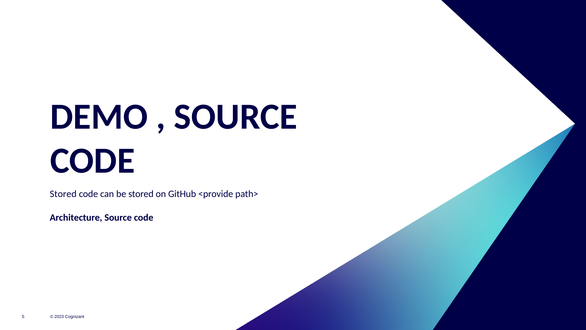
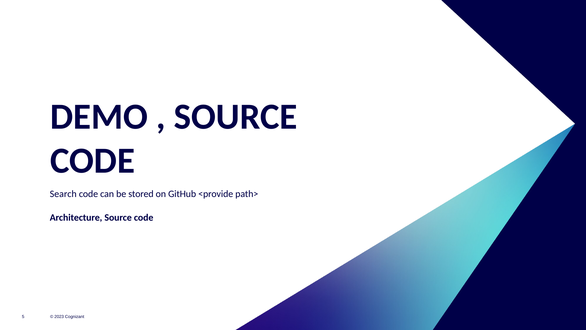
Stored: Stored -> Search (63, 194)
